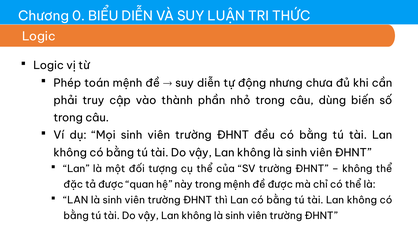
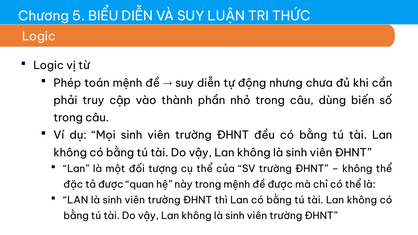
0: 0 -> 5 (79, 16)
